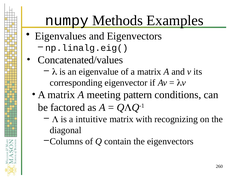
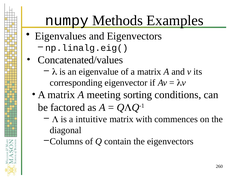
pattern: pattern -> sorting (138, 95)
recognizing: recognizing -> commences (176, 119)
